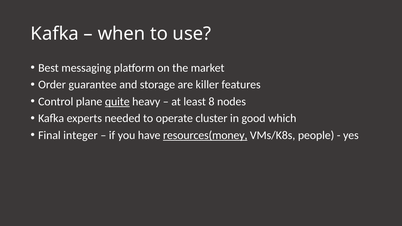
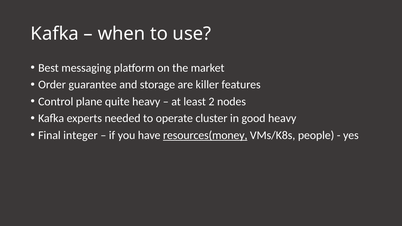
quite underline: present -> none (117, 102)
8: 8 -> 2 (211, 102)
good which: which -> heavy (282, 118)
